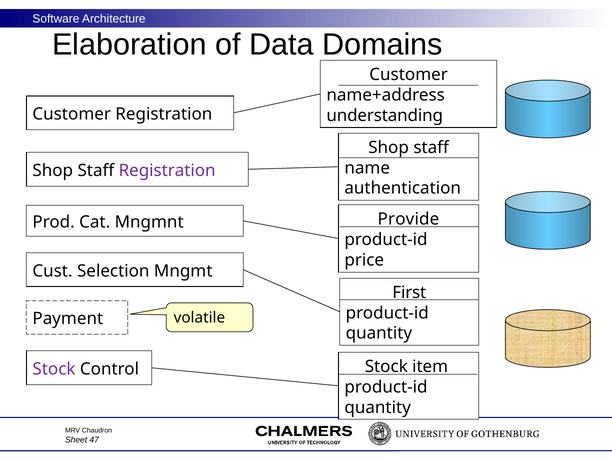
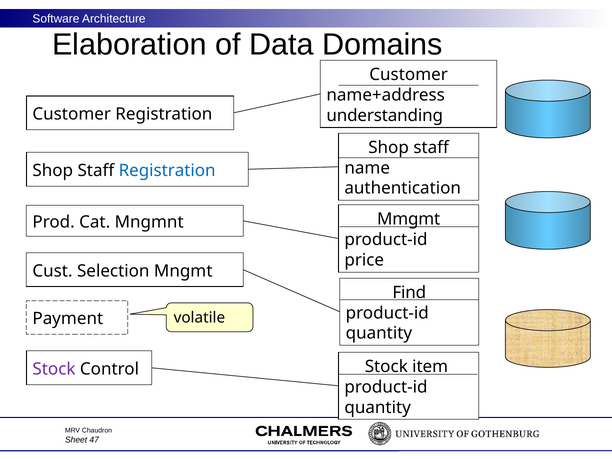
Registration colour: purple -> blue (167, 170)
Provide: Provide -> Mmgmt (409, 219)
First: First -> Find (409, 293)
